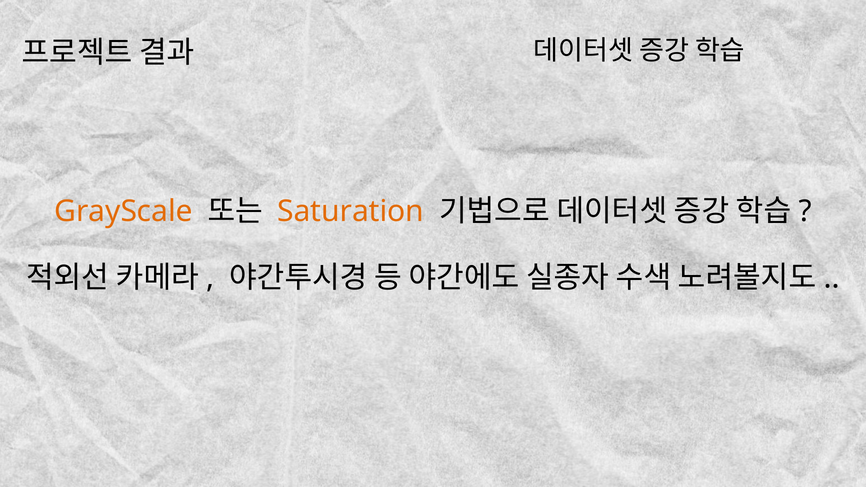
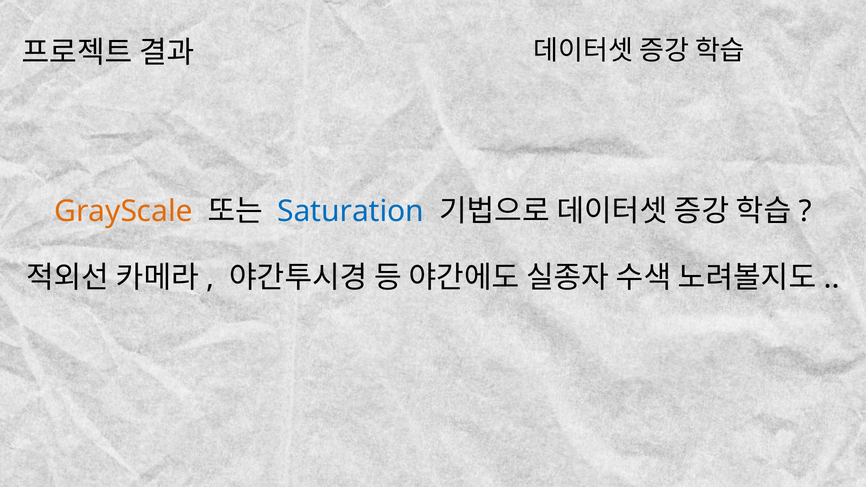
Saturation colour: orange -> blue (351, 212)
